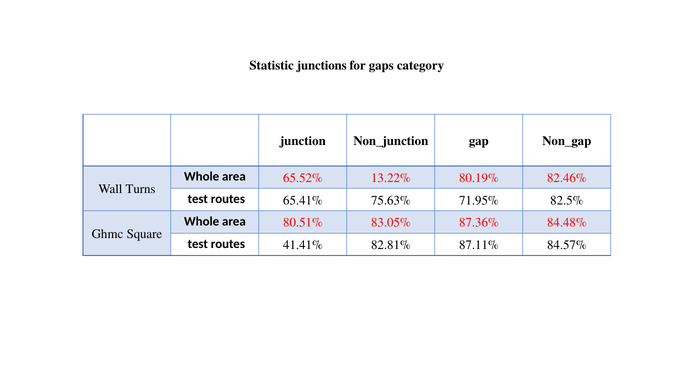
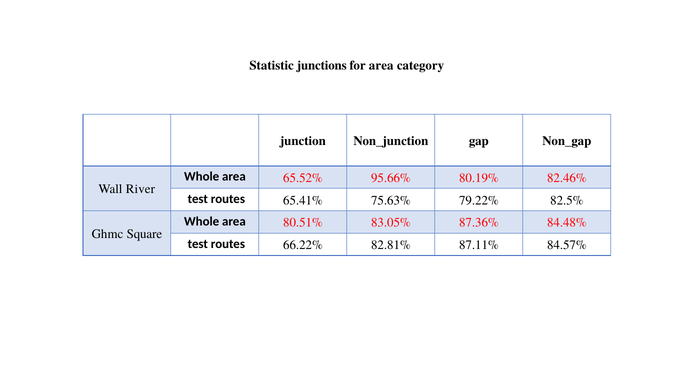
for gaps: gaps -> area (381, 65)
13.22%: 13.22% -> 95.66% (391, 178)
Turns: Turns -> River (140, 189)
71.95%: 71.95% -> 79.22% (479, 200)
41.41%: 41.41% -> 66.22% (303, 245)
